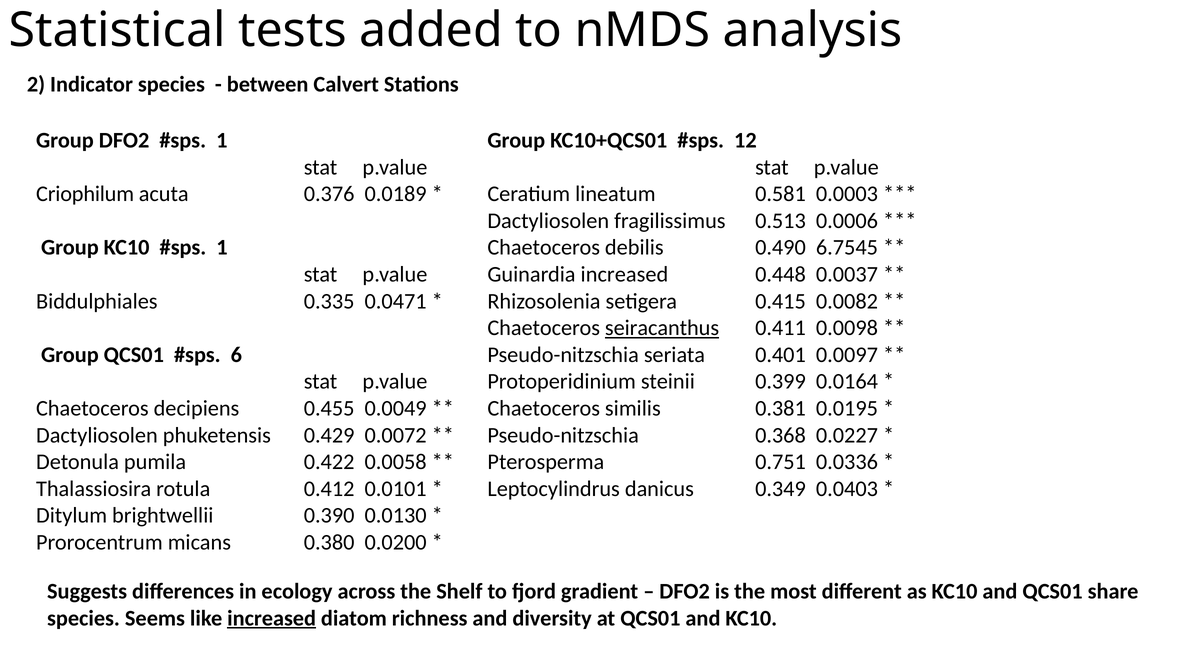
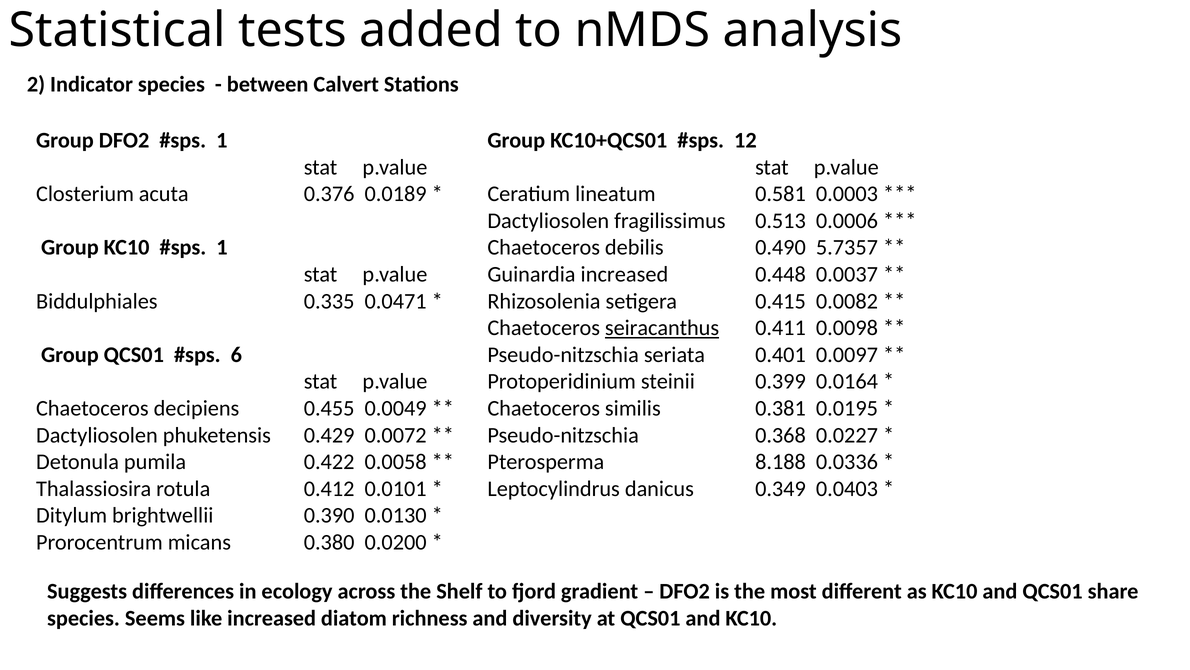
Criophilum: Criophilum -> Closterium (85, 194)
6.7545: 6.7545 -> 5.7357 (847, 247)
0.751: 0.751 -> 8.188 (781, 462)
increased underline: present -> none (272, 618)
